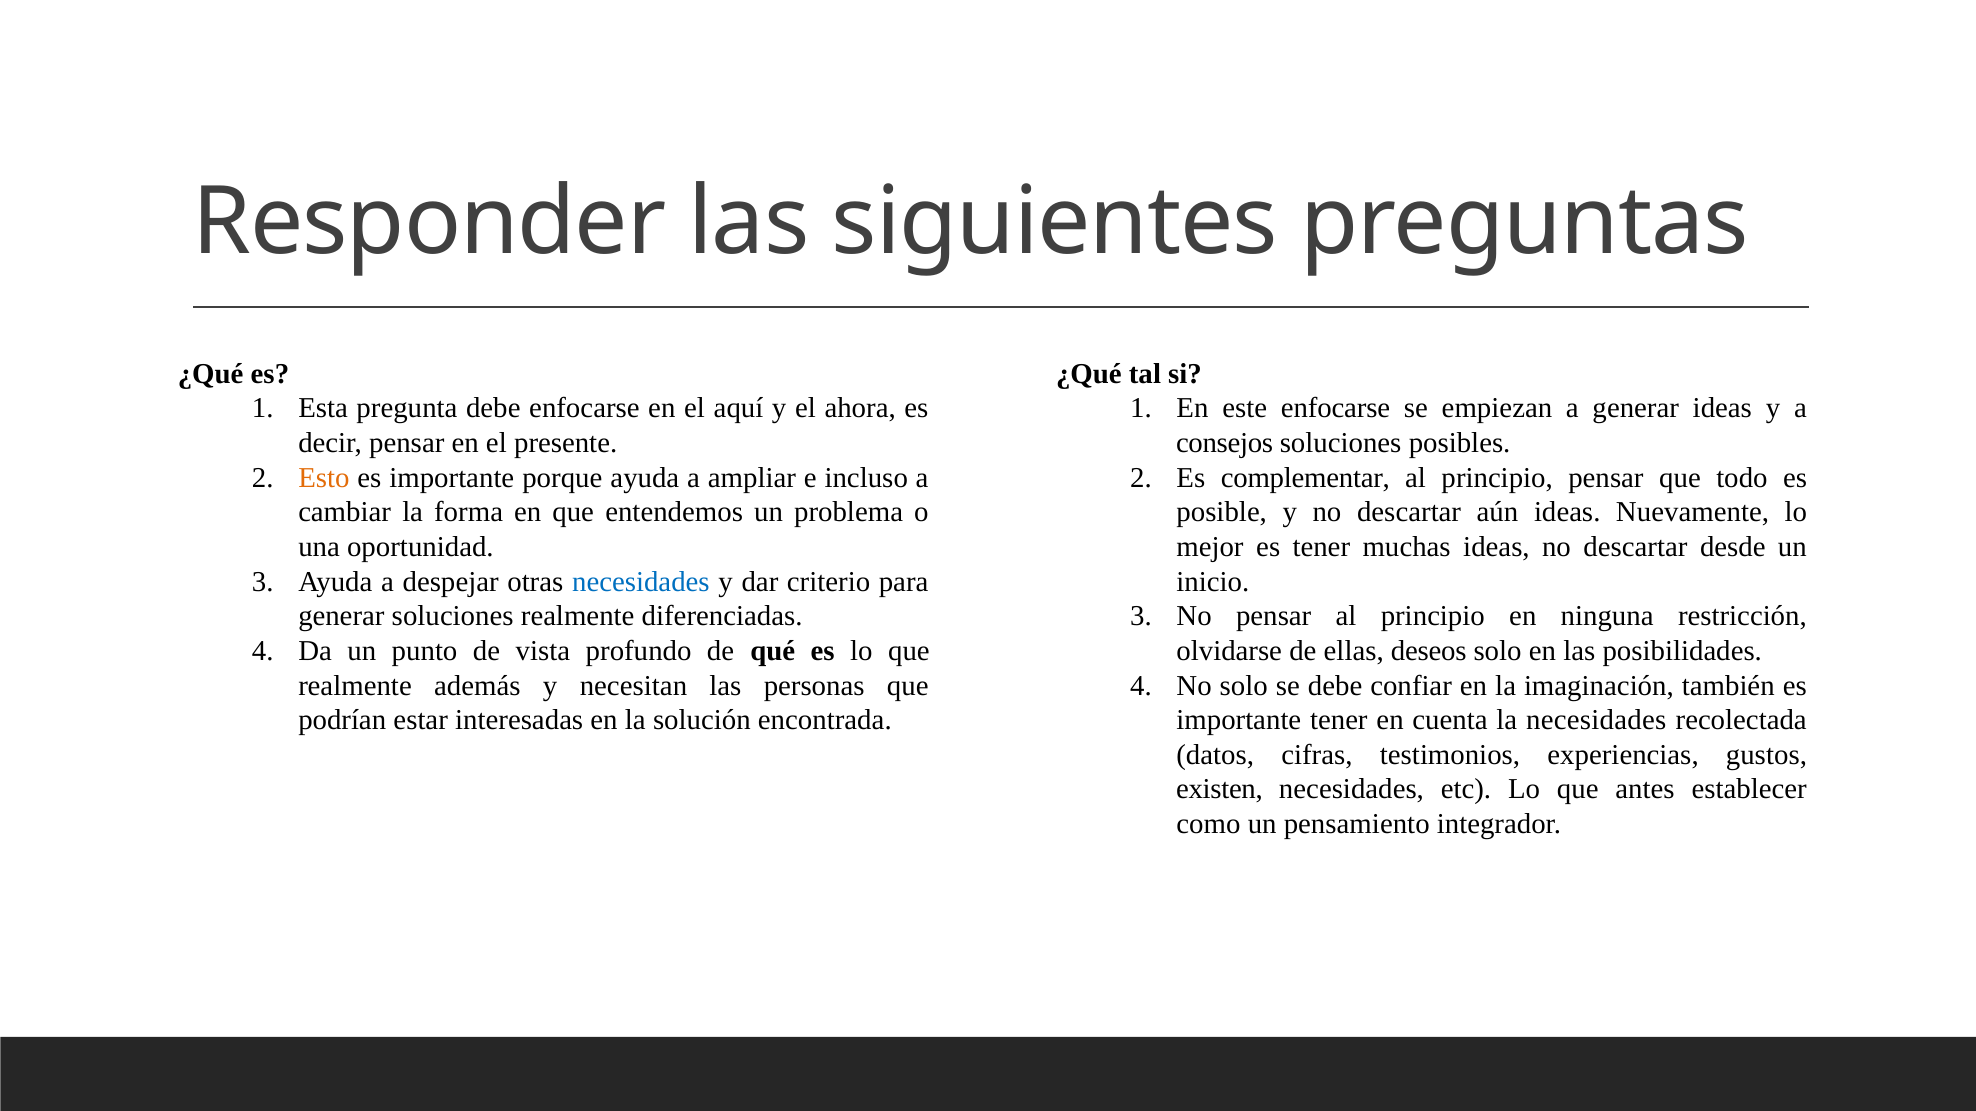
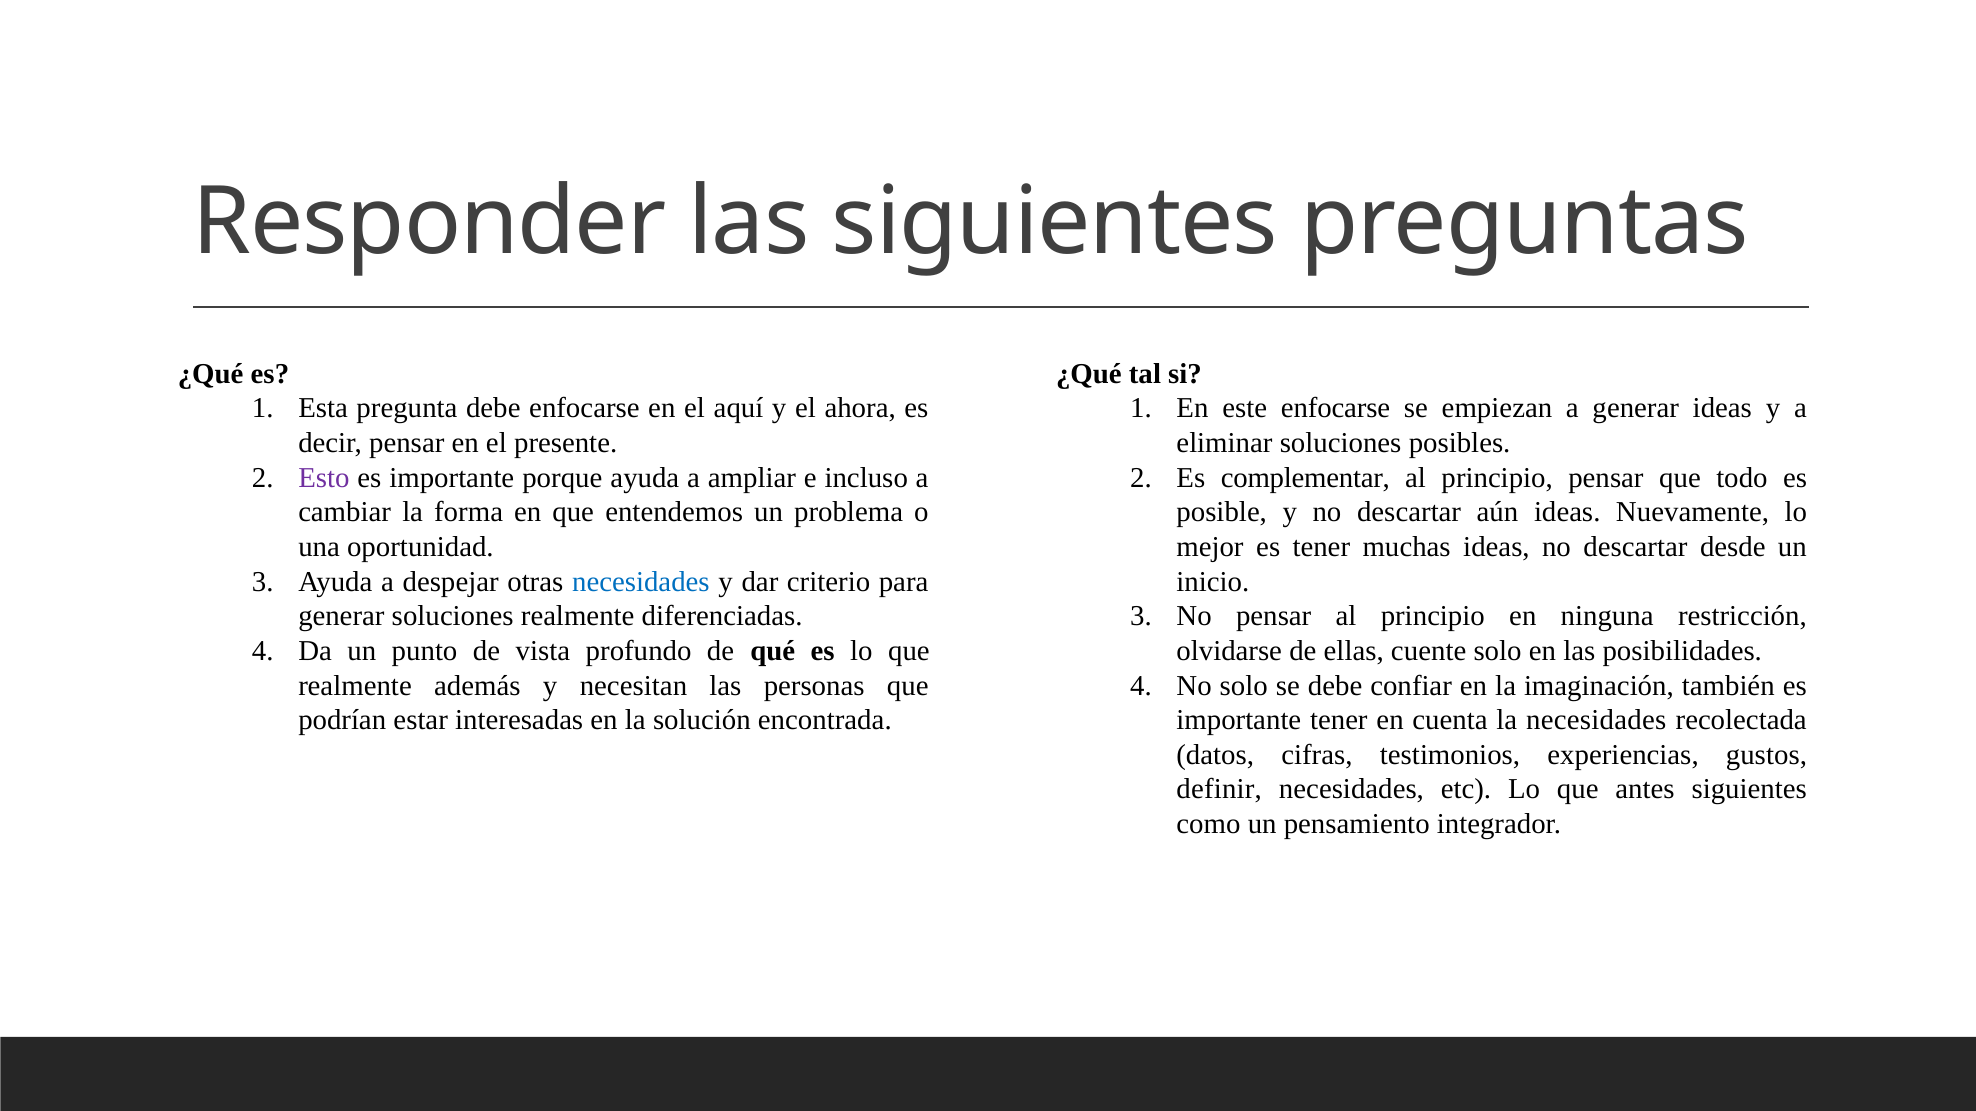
consejos: consejos -> eliminar (1224, 443)
Esto colour: orange -> purple (324, 478)
deseos: deseos -> cuente (1429, 651)
existen: existen -> definir (1219, 790)
antes establecer: establecer -> siguientes (1749, 790)
